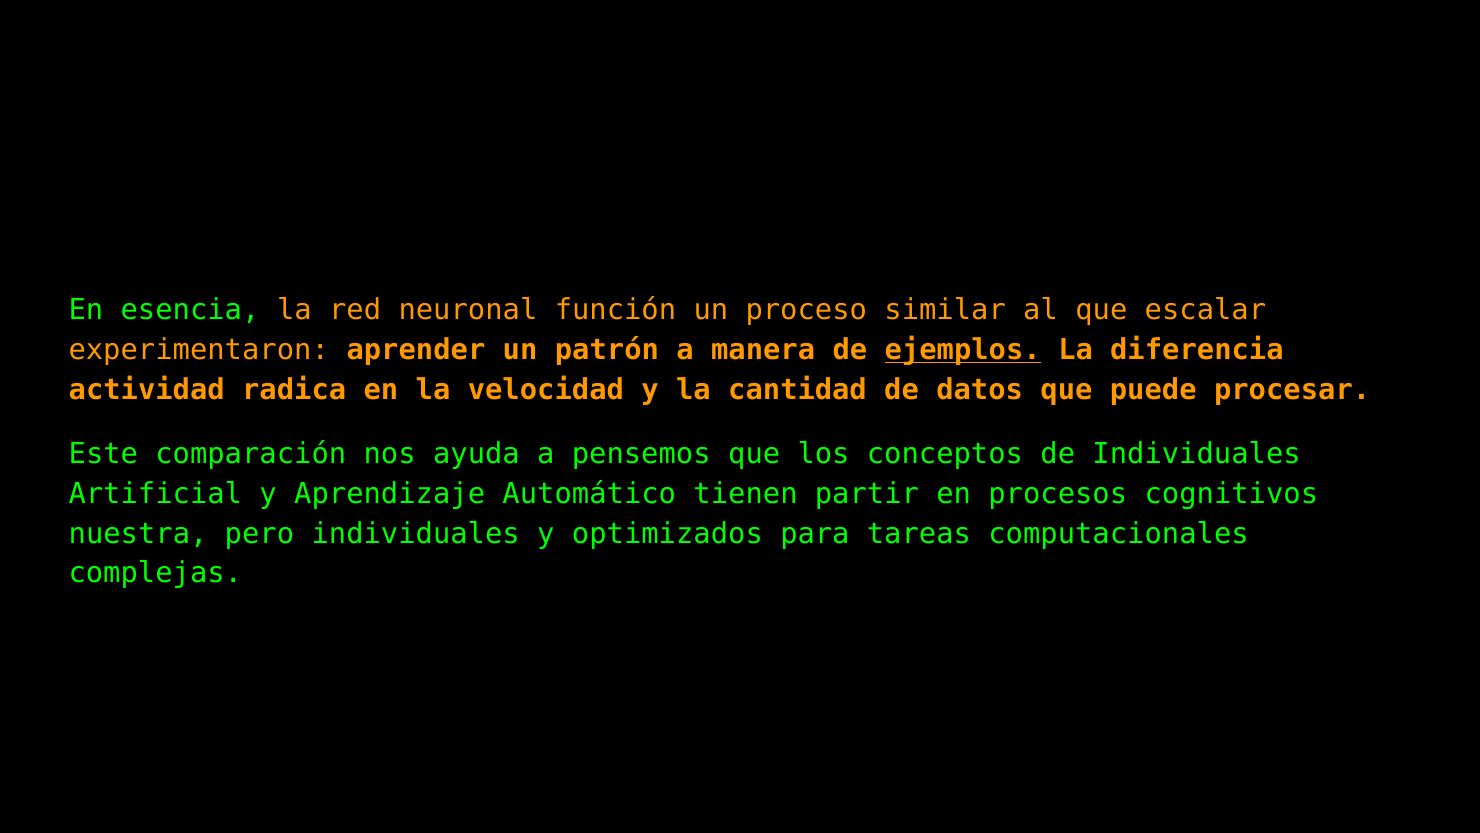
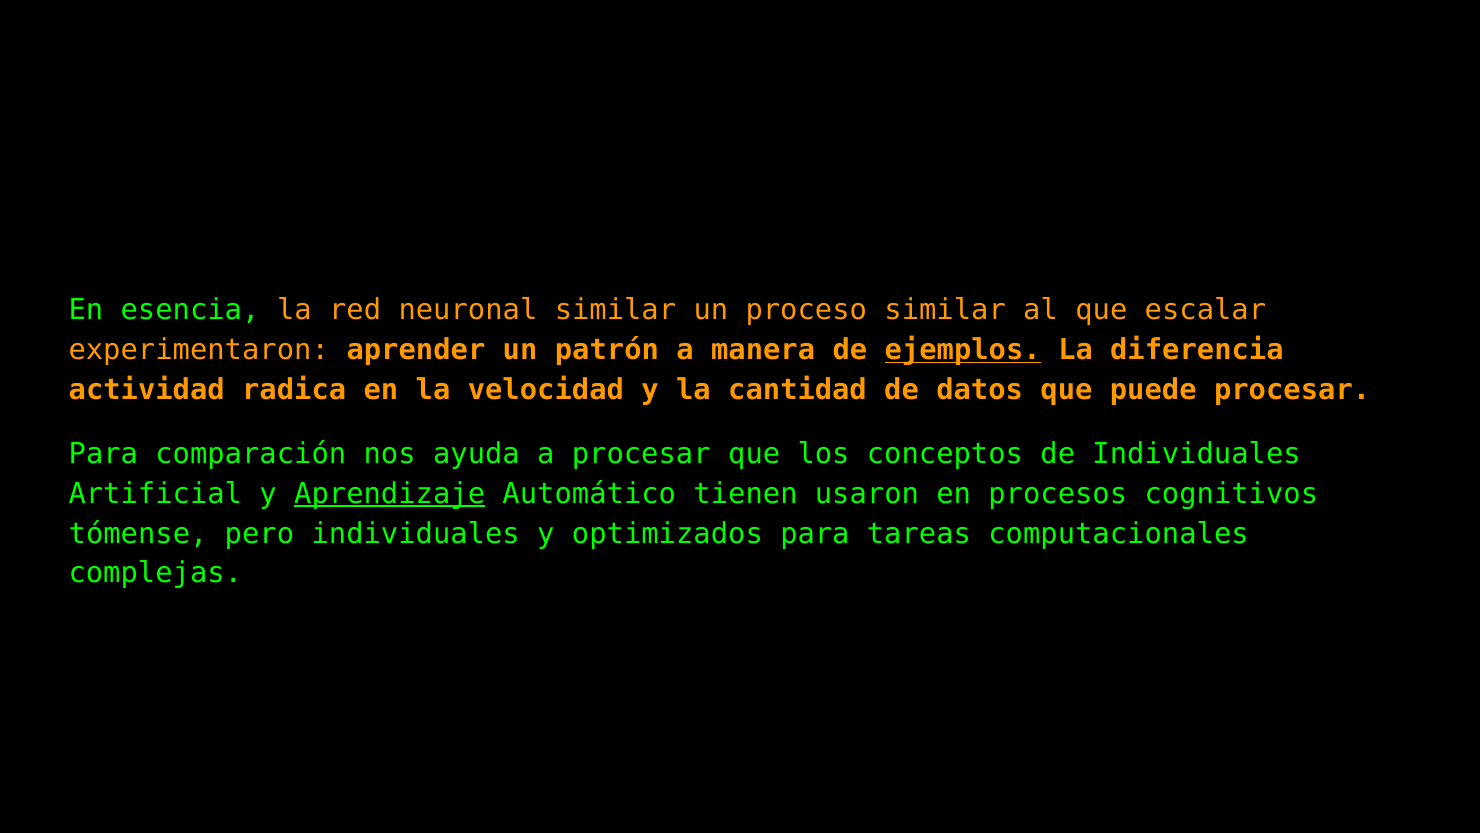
neuronal función: función -> similar (615, 310)
Este: Este -> Para (103, 454)
a pensemos: pensemos -> procesar (641, 454)
Aprendizaje underline: none -> present (390, 494)
partir: partir -> usaron (867, 494)
nuestra: nuestra -> tómense (138, 533)
